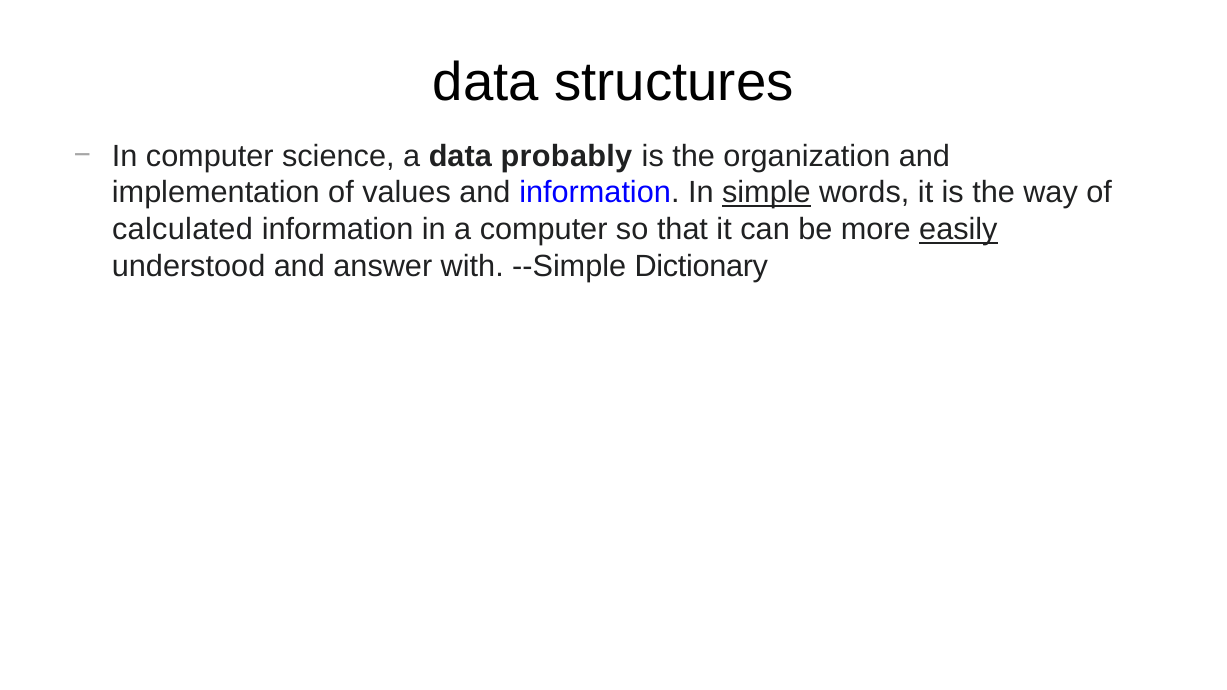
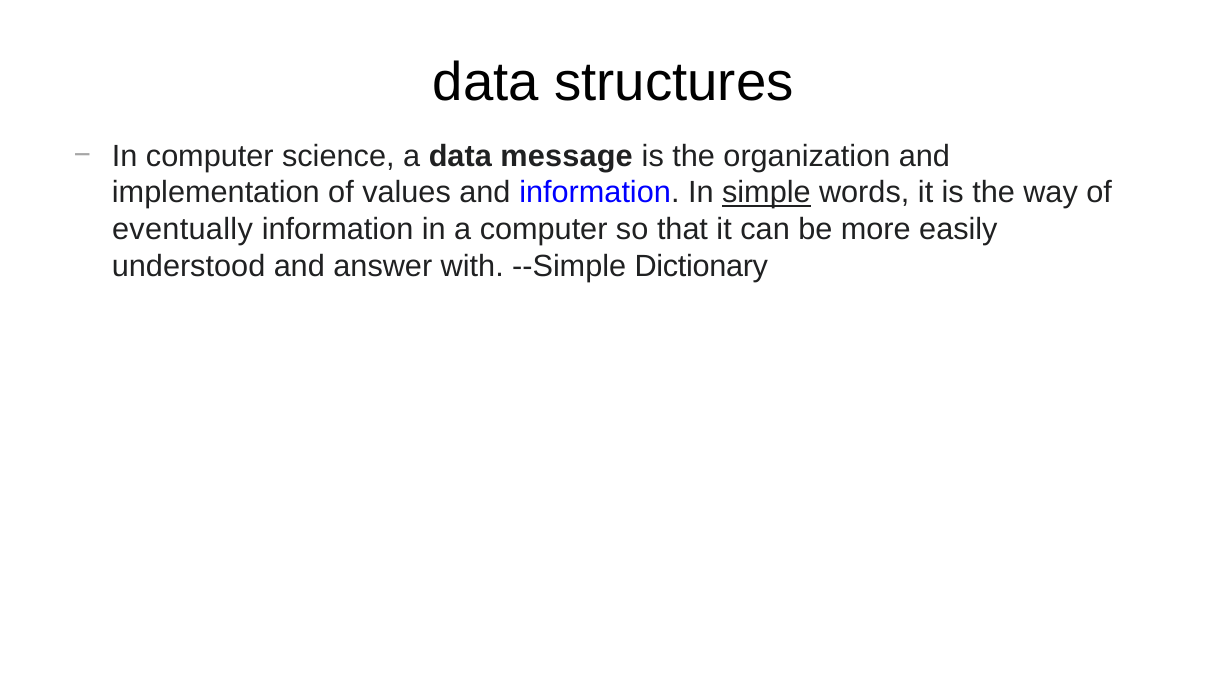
probably: probably -> message (567, 156)
calculated: calculated -> eventually (182, 230)
easily underline: present -> none (958, 230)
